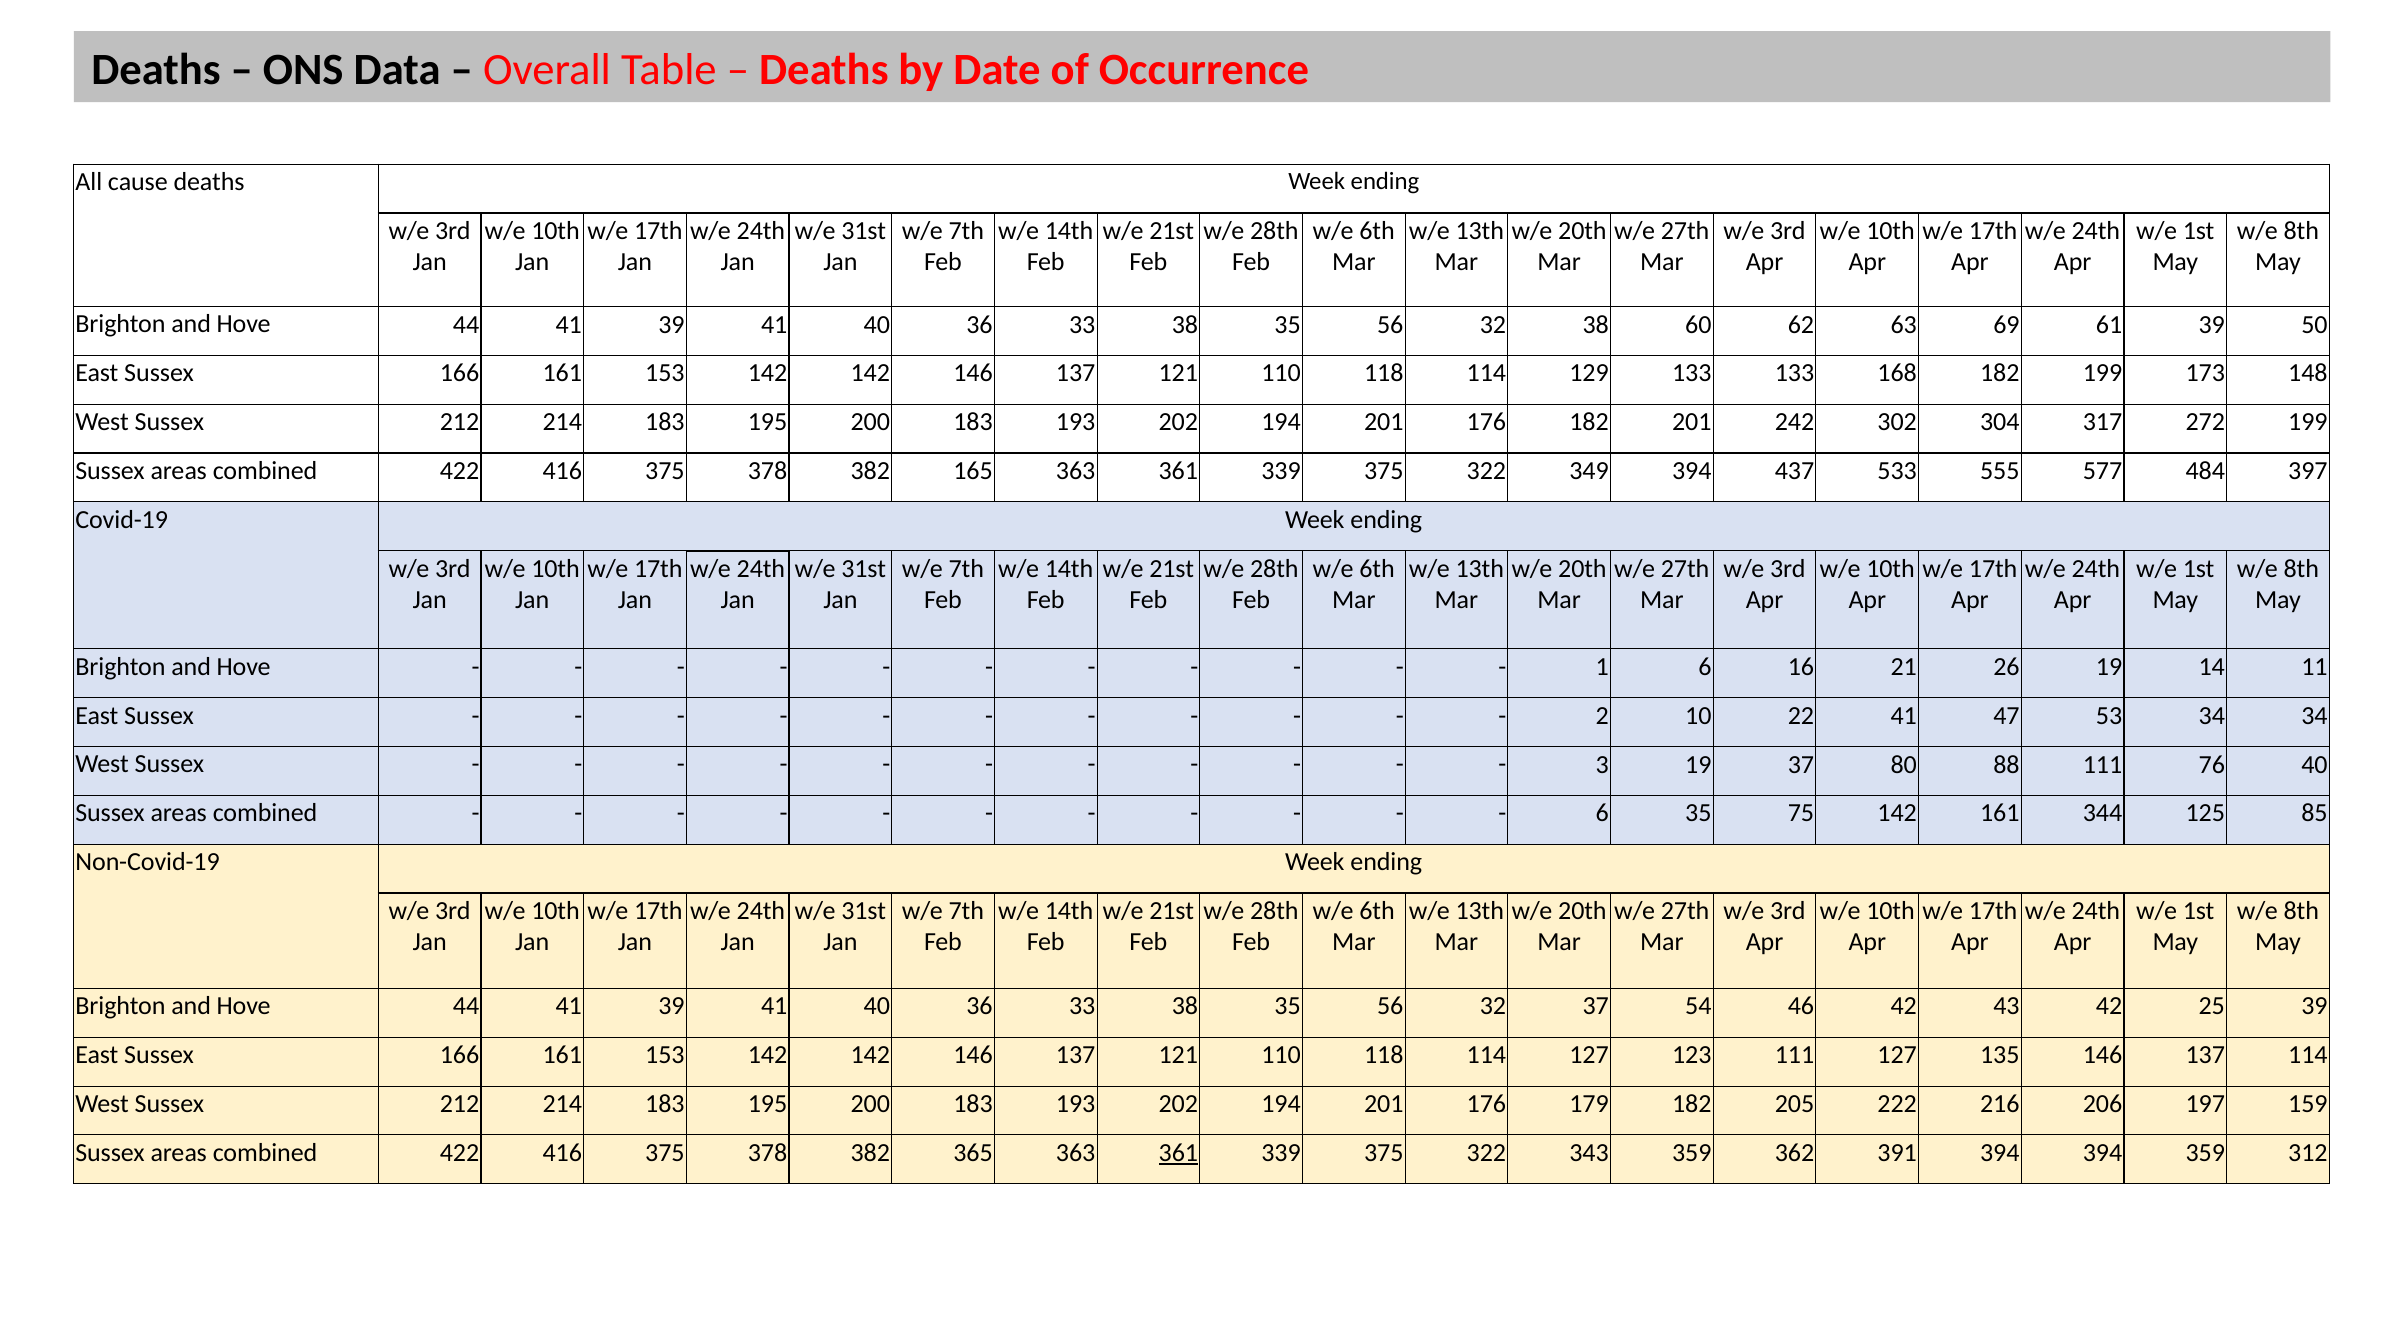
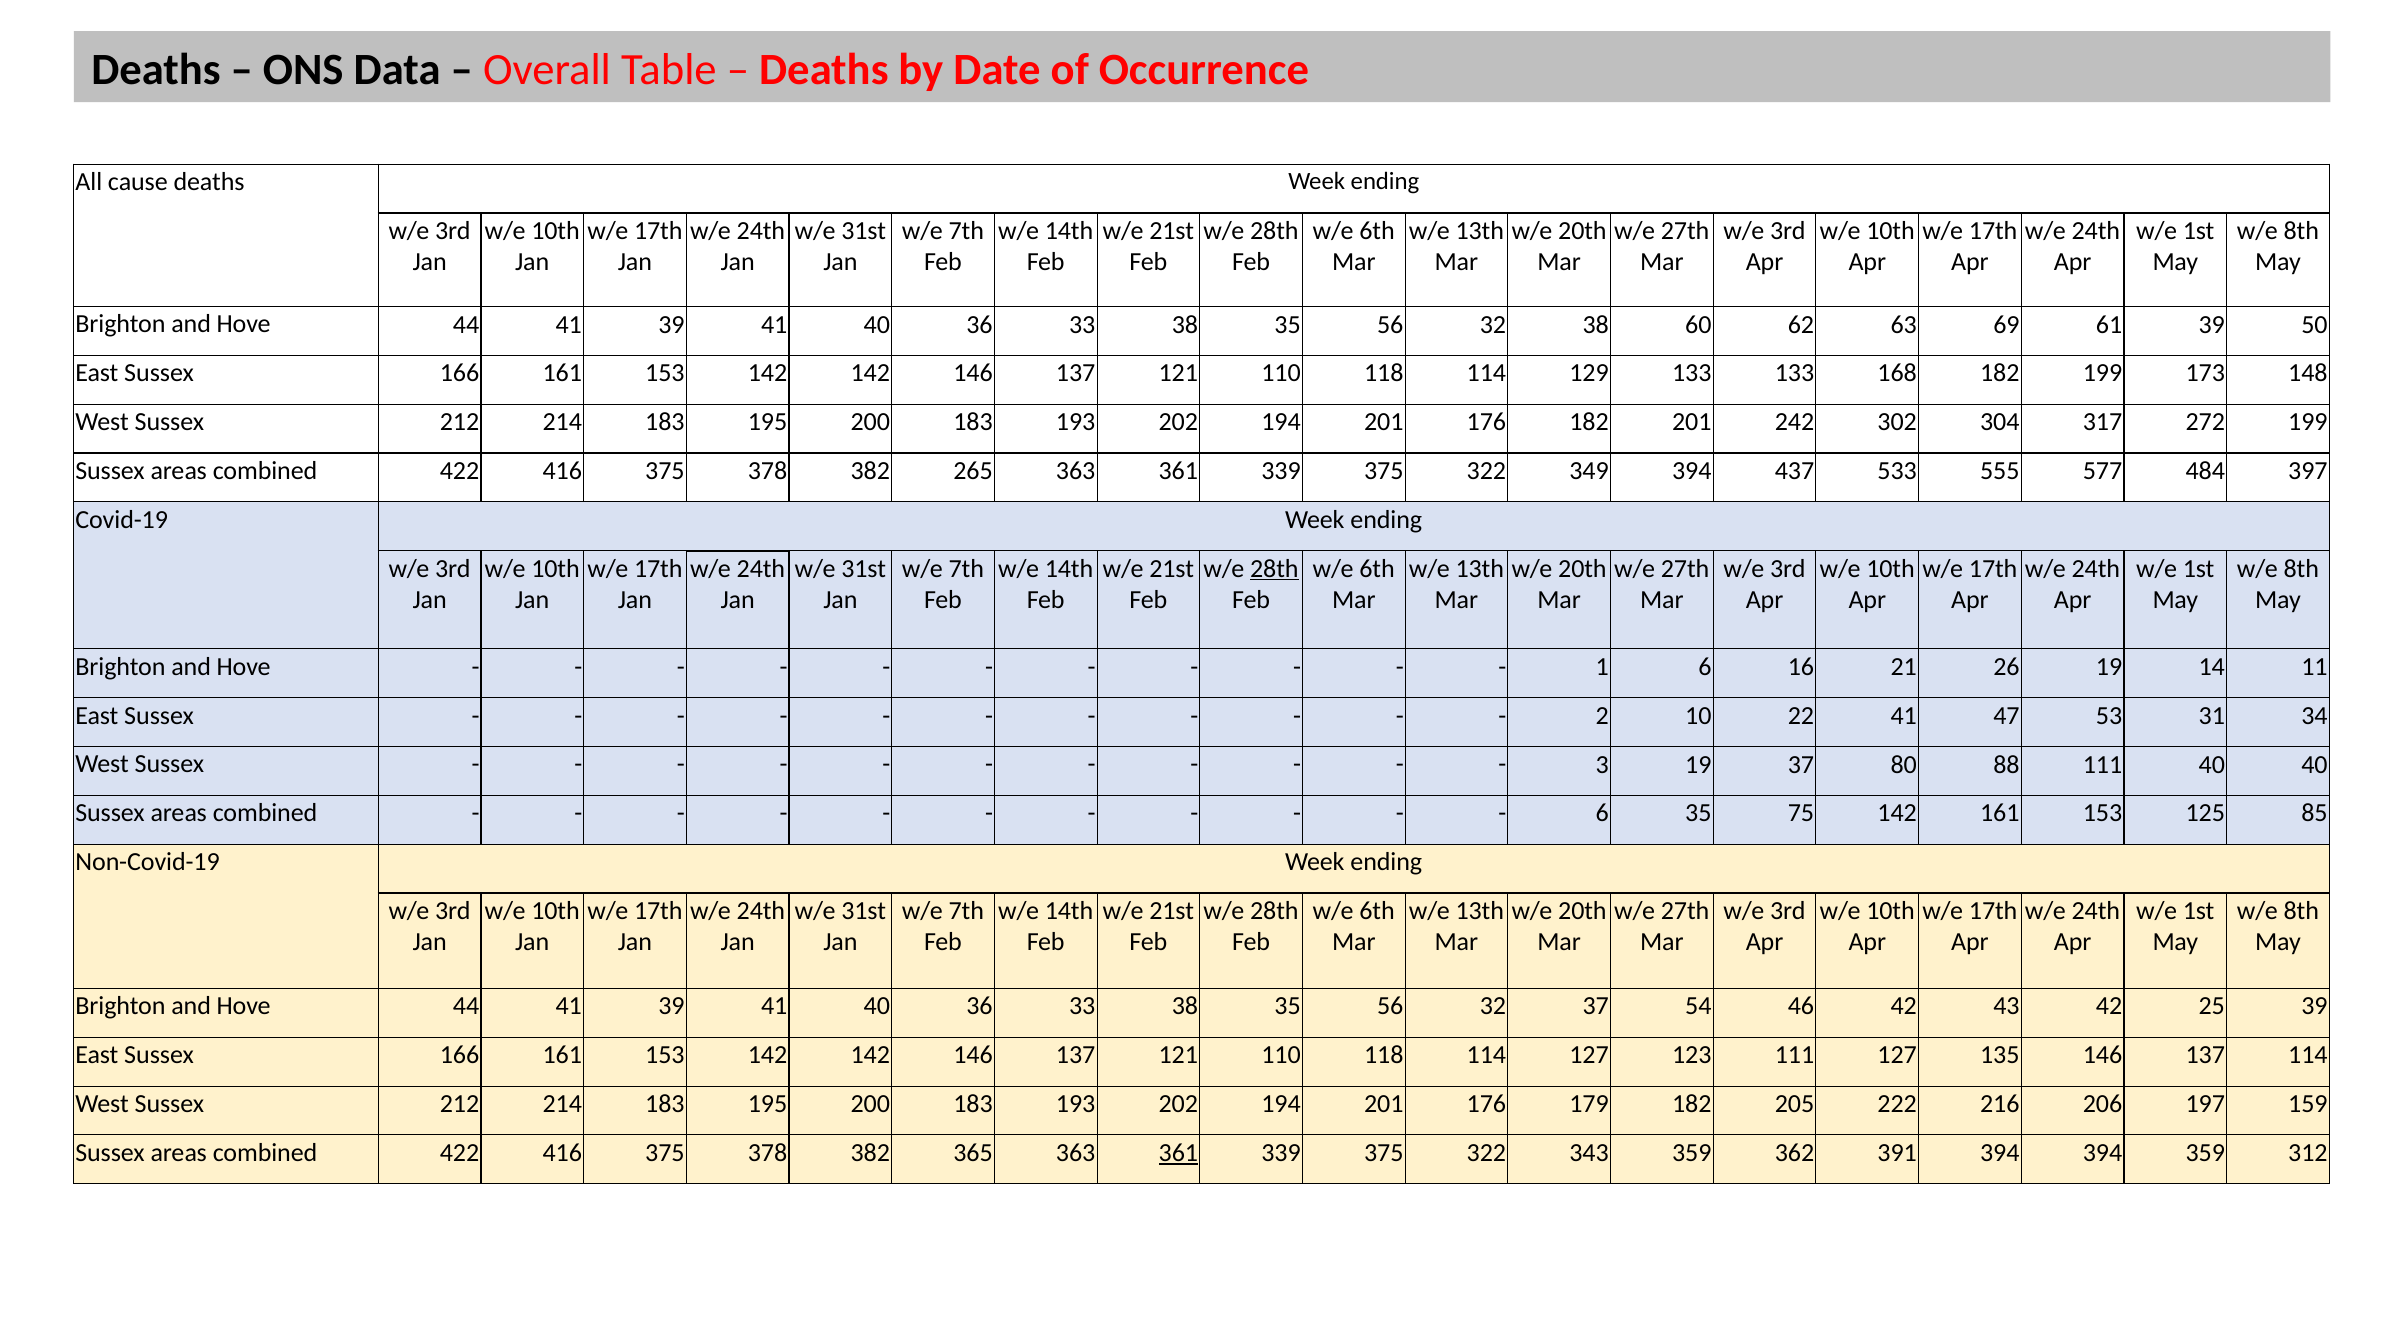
165: 165 -> 265 (973, 471)
28th underline: none -> present (1274, 568)
53 34: 34 -> 31 (2212, 716)
111 76: 76 -> 40 (2212, 764)
142 161 344: 344 -> 153 (2103, 813)
